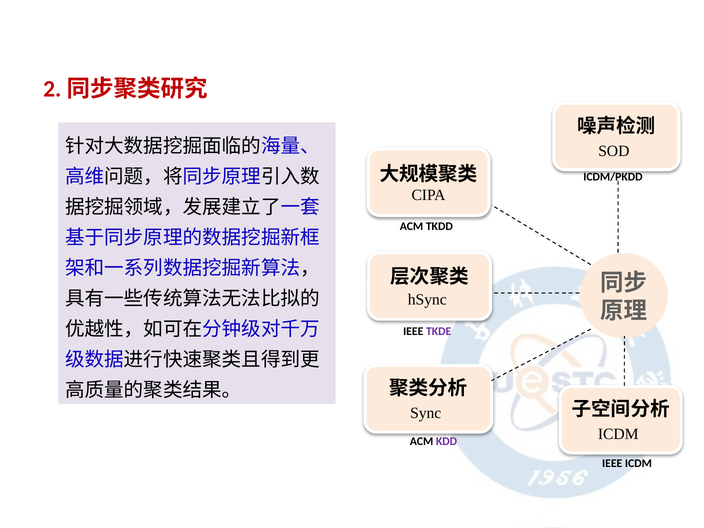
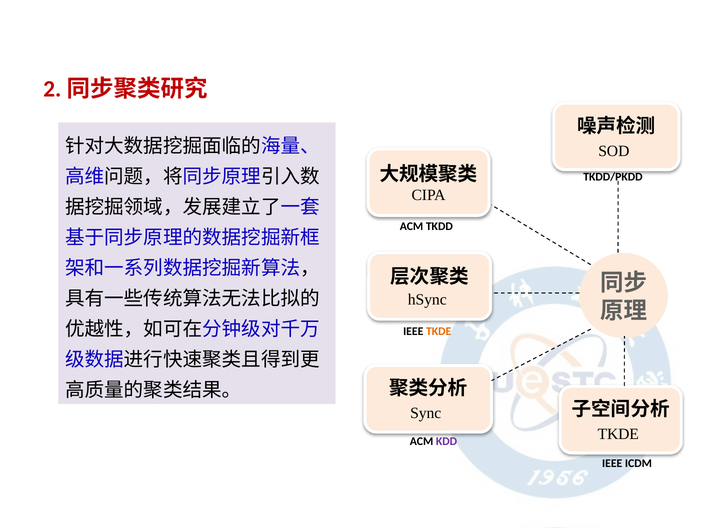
ICDM/PKDD: ICDM/PKDD -> TKDD/PKDD (613, 177)
TKDE colour: purple -> orange (439, 332)
ICDM: ICDM -> TKDE (618, 434)
